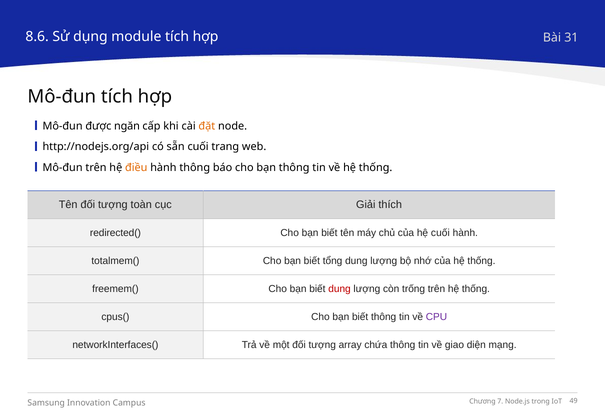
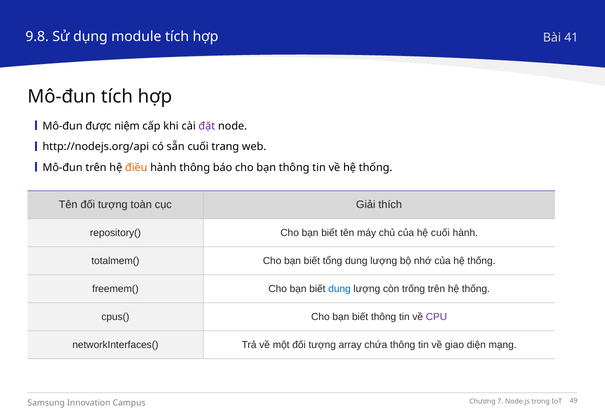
8.6: 8.6 -> 9.8 (37, 37)
31: 31 -> 41 (571, 38)
ngăn: ngăn -> niệm (127, 126)
đặt colour: orange -> purple (207, 126)
redirected(: redirected( -> repository( (115, 233)
dung colour: red -> blue (340, 289)
